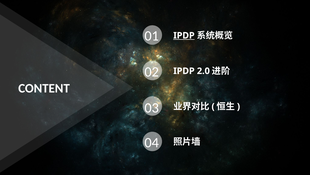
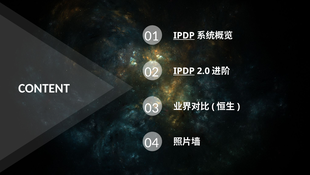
IPDP underline: none -> present (184, 71)
